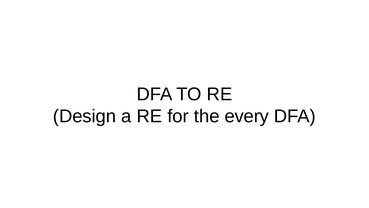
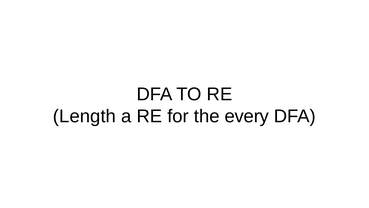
Design: Design -> Length (84, 116)
